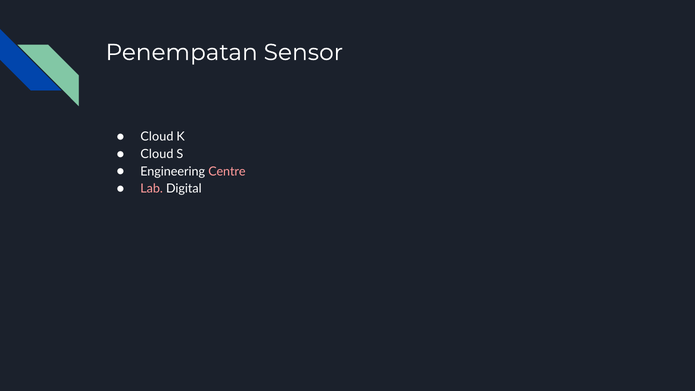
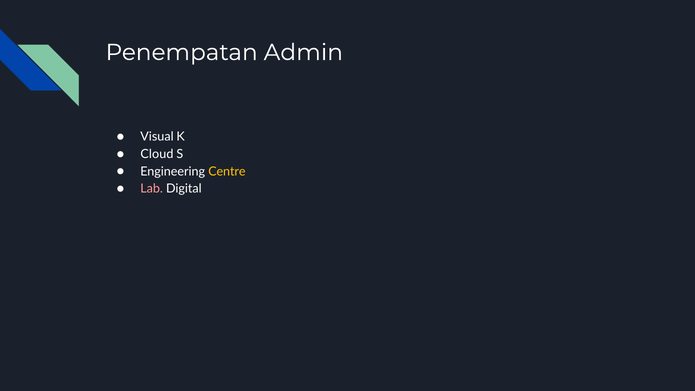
Sensor: Sensor -> Admin (303, 52)
Cloud: Cloud -> Visual (157, 137)
Centre colour: pink -> yellow (227, 171)
